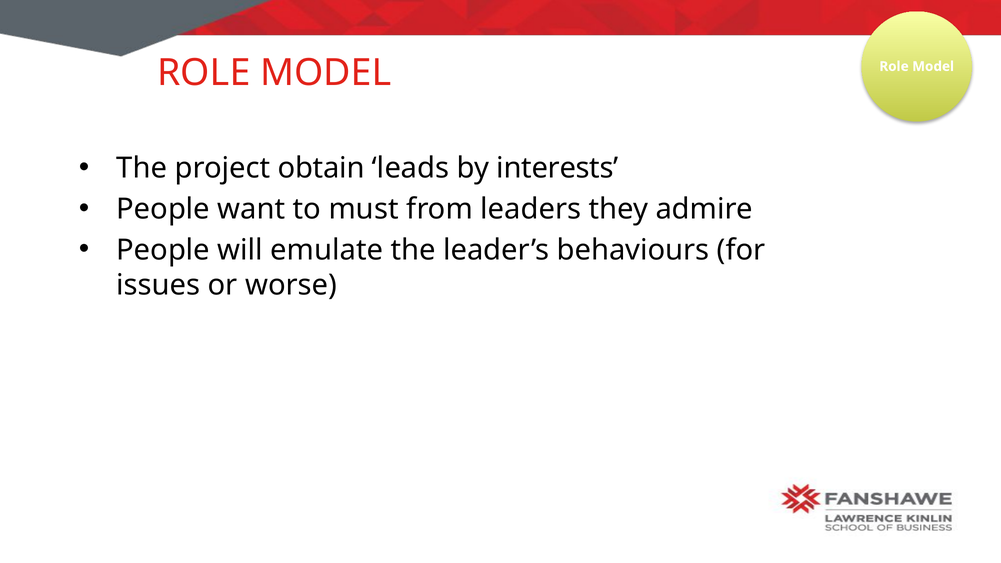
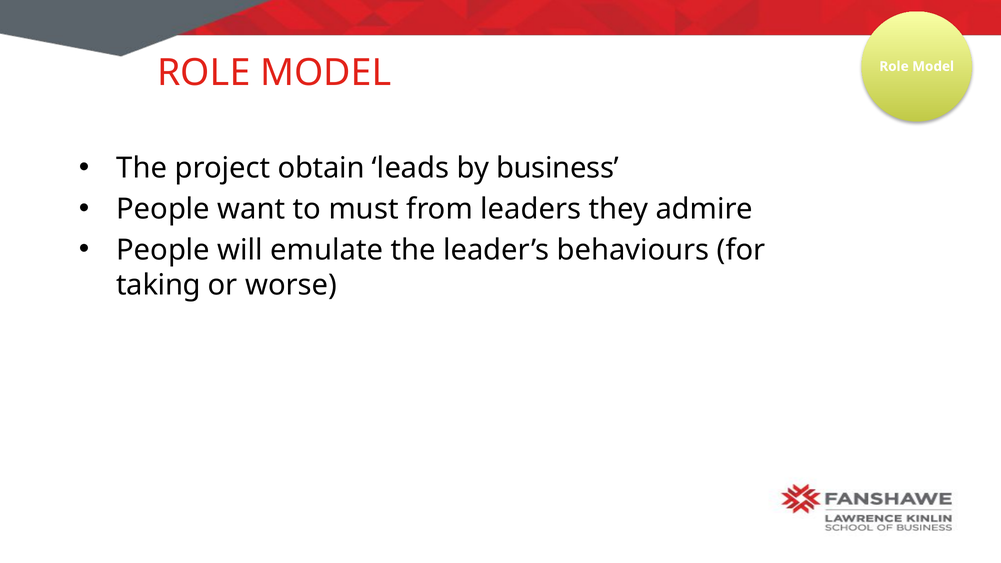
interests: interests -> business (557, 168)
issues: issues -> taking (159, 285)
